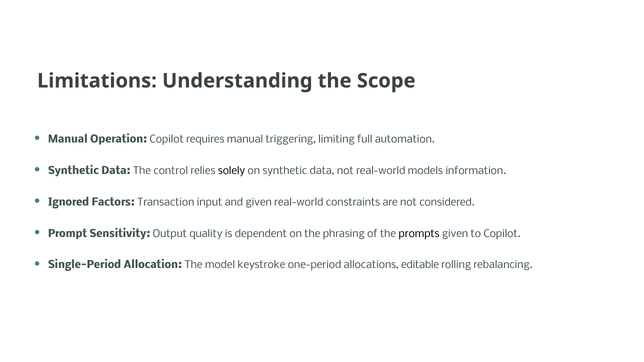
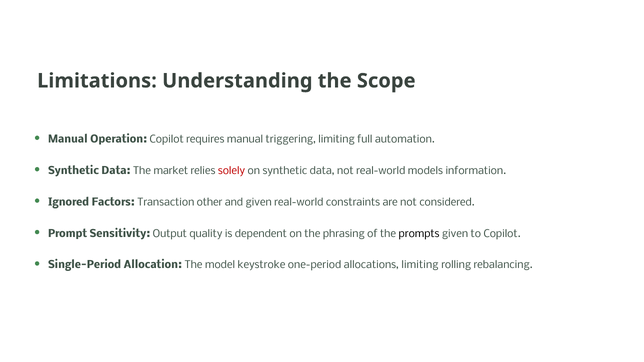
control: control -> market (171, 171)
solely colour: black -> red (231, 171)
input: input -> other (210, 202)
allocations editable: editable -> limiting (420, 265)
